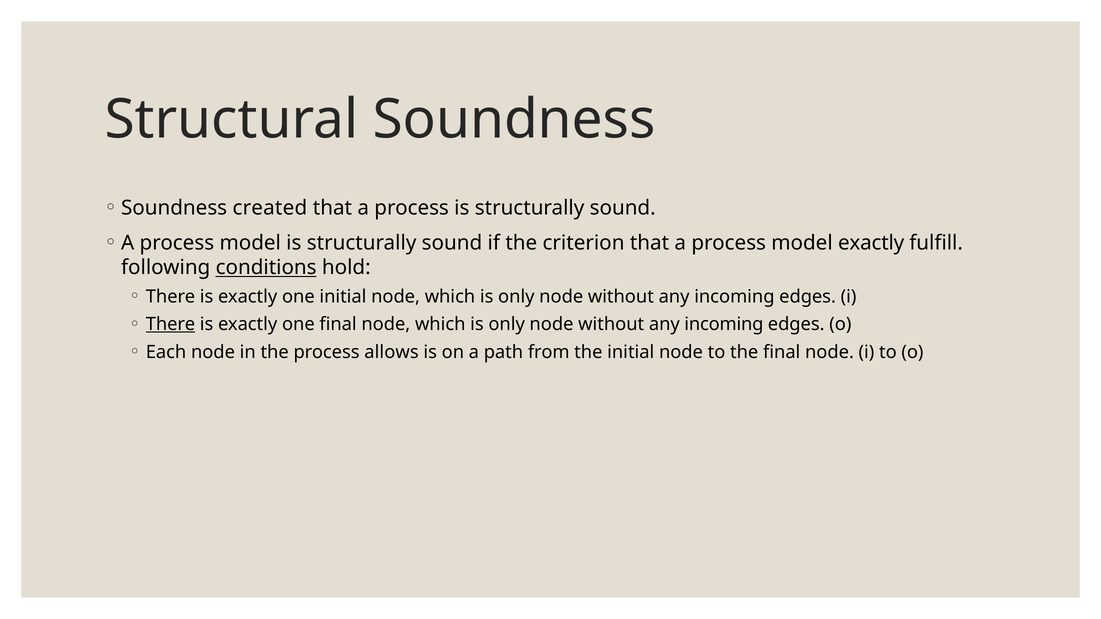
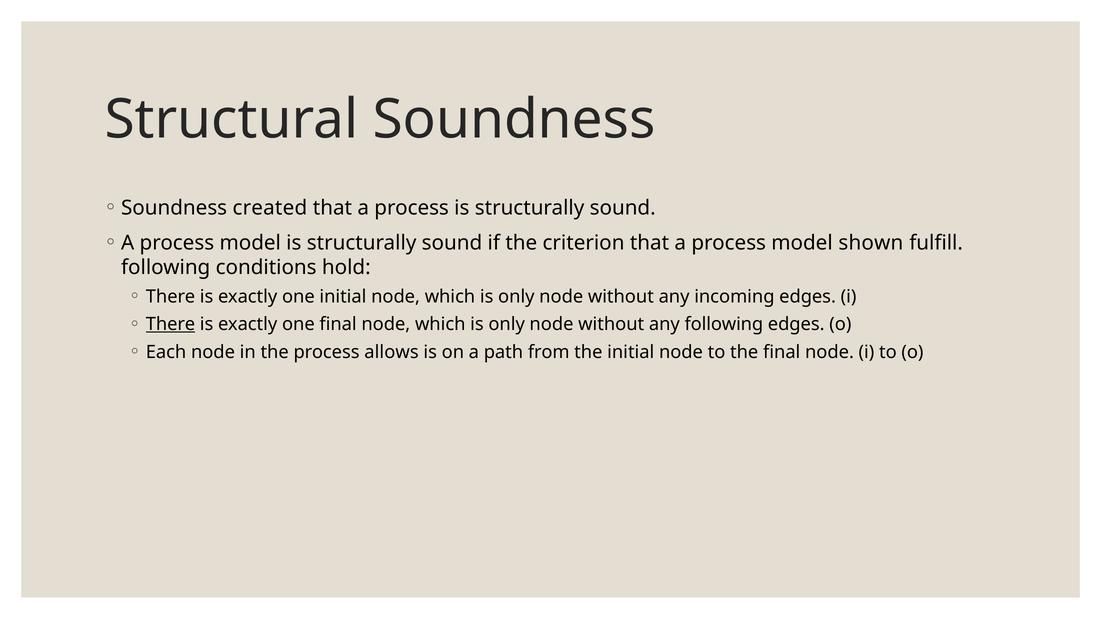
model exactly: exactly -> shown (871, 243)
conditions underline: present -> none (266, 268)
incoming: incoming -> following (724, 324)
